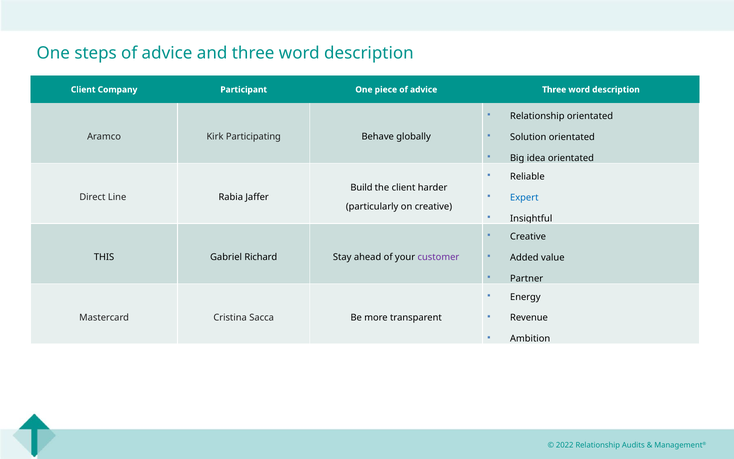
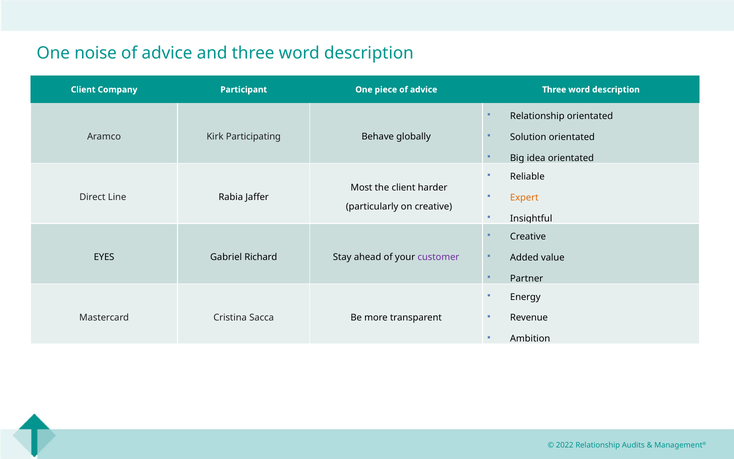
steps: steps -> noise (96, 53)
Build: Build -> Most (361, 187)
Expert colour: blue -> orange (524, 197)
THIS: THIS -> EYES (104, 257)
